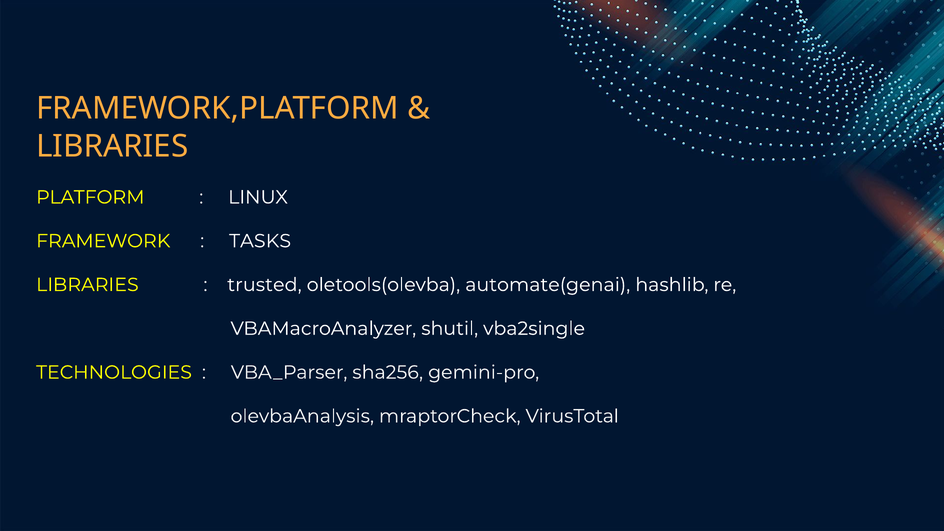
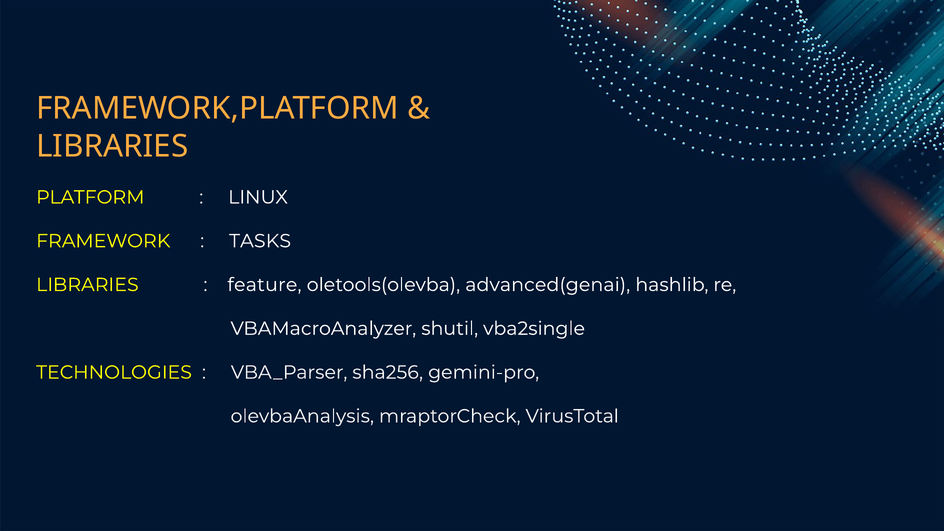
trusted: trusted -> feature (264, 285)
automate(genai: automate(genai -> advanced(genai (548, 285)
